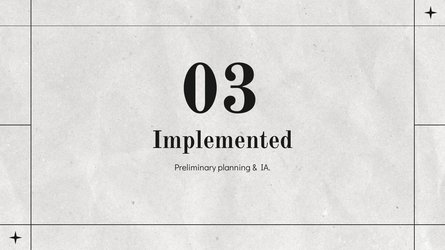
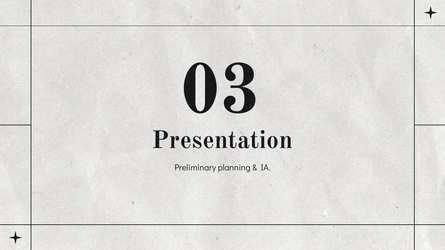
Implemented: Implemented -> Presentation (222, 140)
